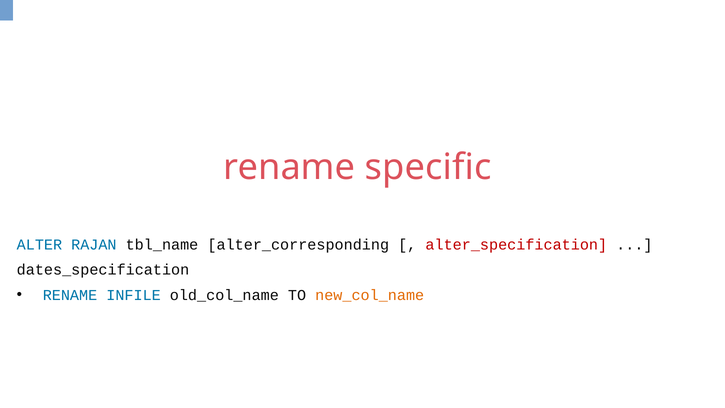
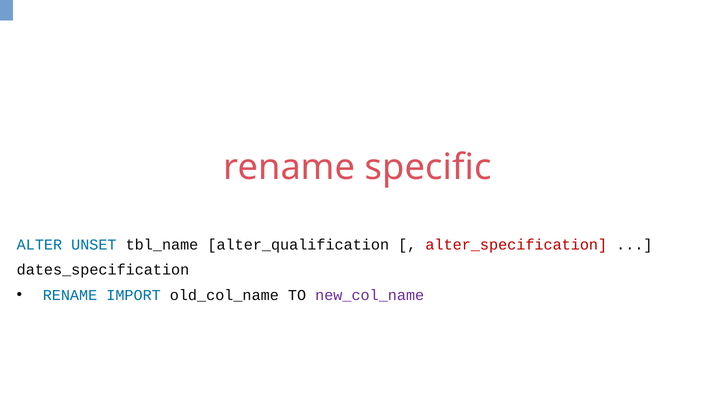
RAJAN: RAJAN -> UNSET (94, 244)
alter_corresponding: alter_corresponding -> alter_qualification (298, 244)
INFILE: INFILE -> IMPORT (134, 295)
new_col_name colour: orange -> purple (370, 295)
